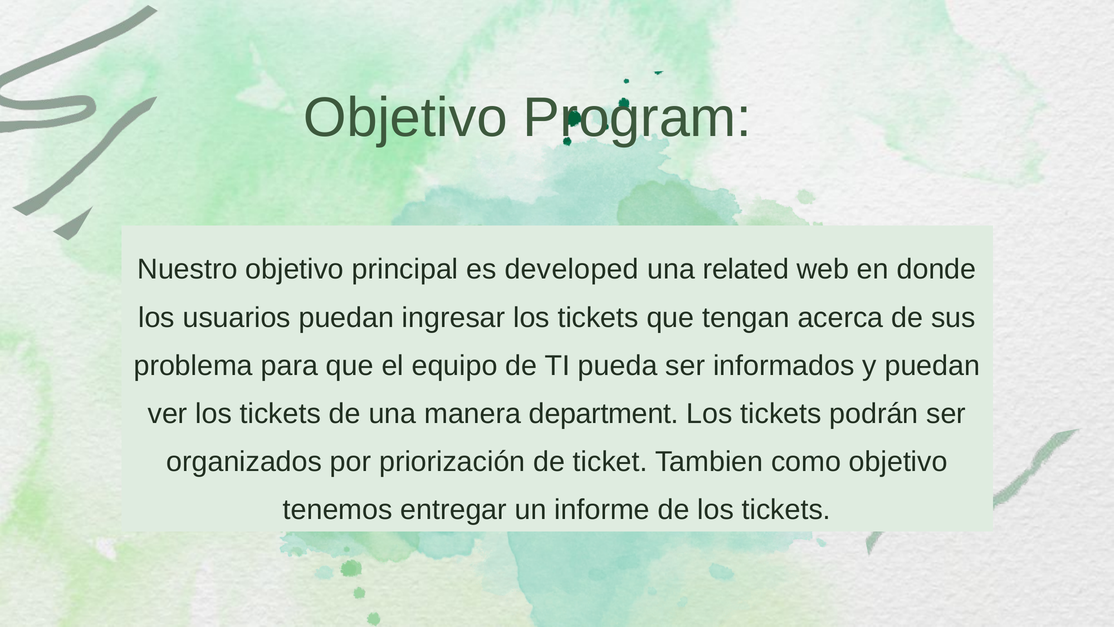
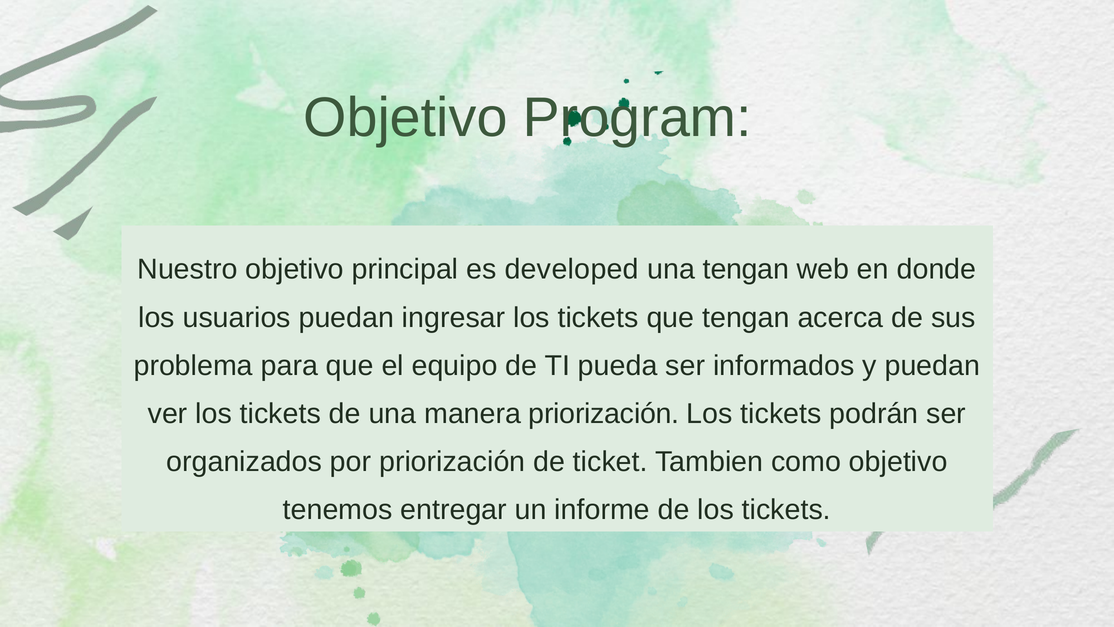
una related: related -> tengan (746, 269)
manera department: department -> priorización (604, 414)
